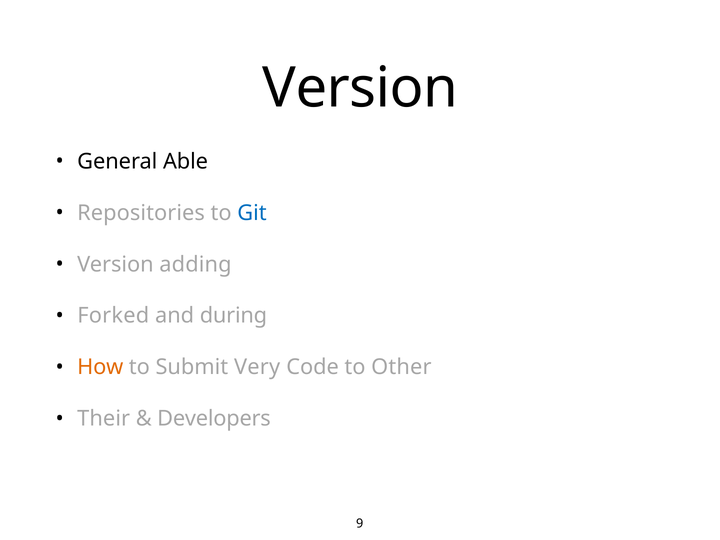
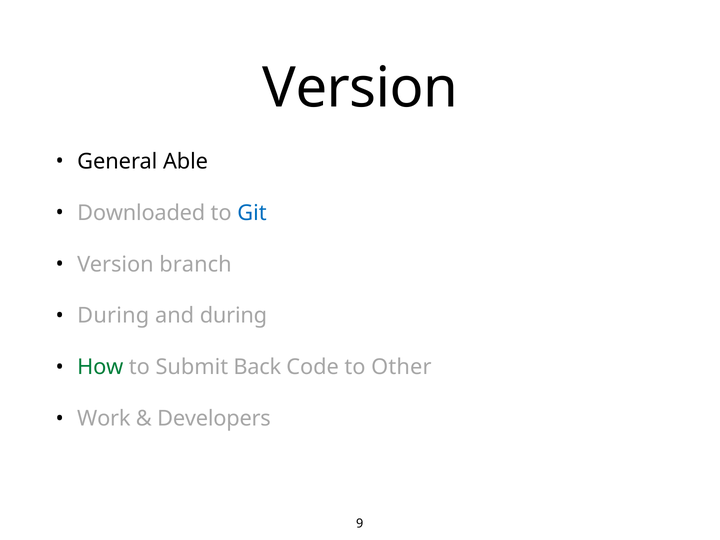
Repositories: Repositories -> Downloaded (141, 213)
adding: adding -> branch (195, 264)
Forked: Forked -> During (113, 316)
How colour: orange -> green (100, 367)
Very: Very -> Back (257, 367)
Their: Their -> Work (104, 419)
